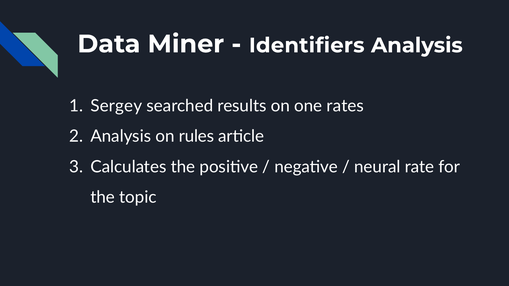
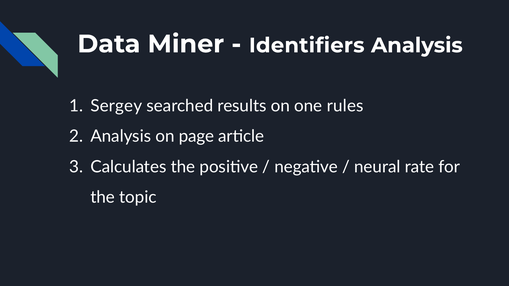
rates: rates -> rules (345, 106)
rules: rules -> page (196, 137)
